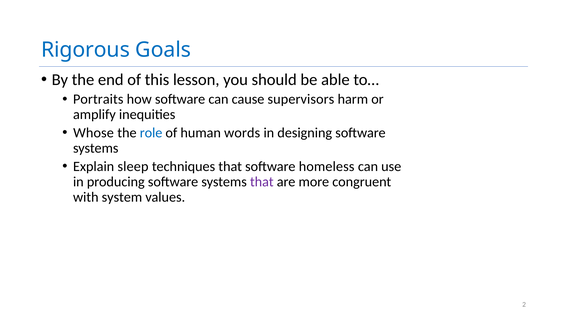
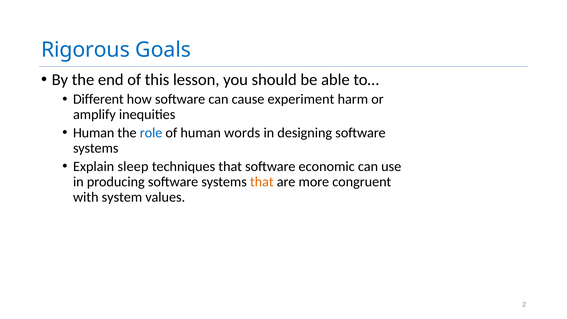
Portraits: Portraits -> Different (98, 99)
supervisors: supervisors -> experiment (301, 99)
Whose: Whose -> Human (94, 133)
homeless: homeless -> economic (327, 166)
that colour: purple -> orange (262, 182)
